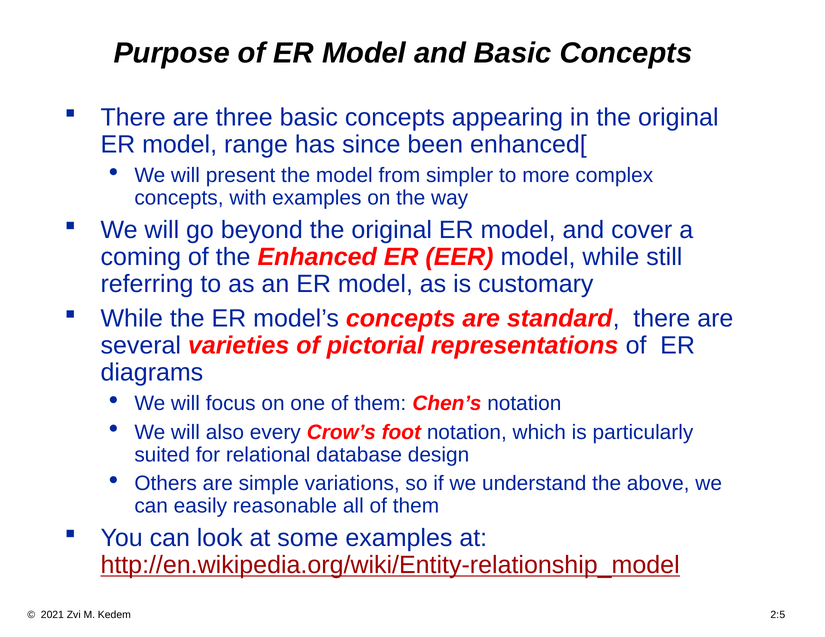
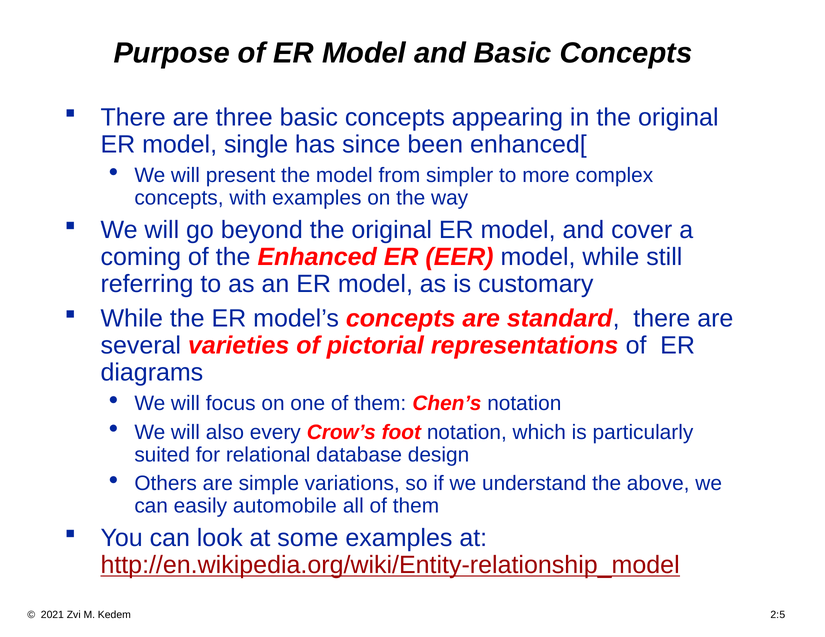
range: range -> single (256, 145)
reasonable: reasonable -> automobile (285, 506)
